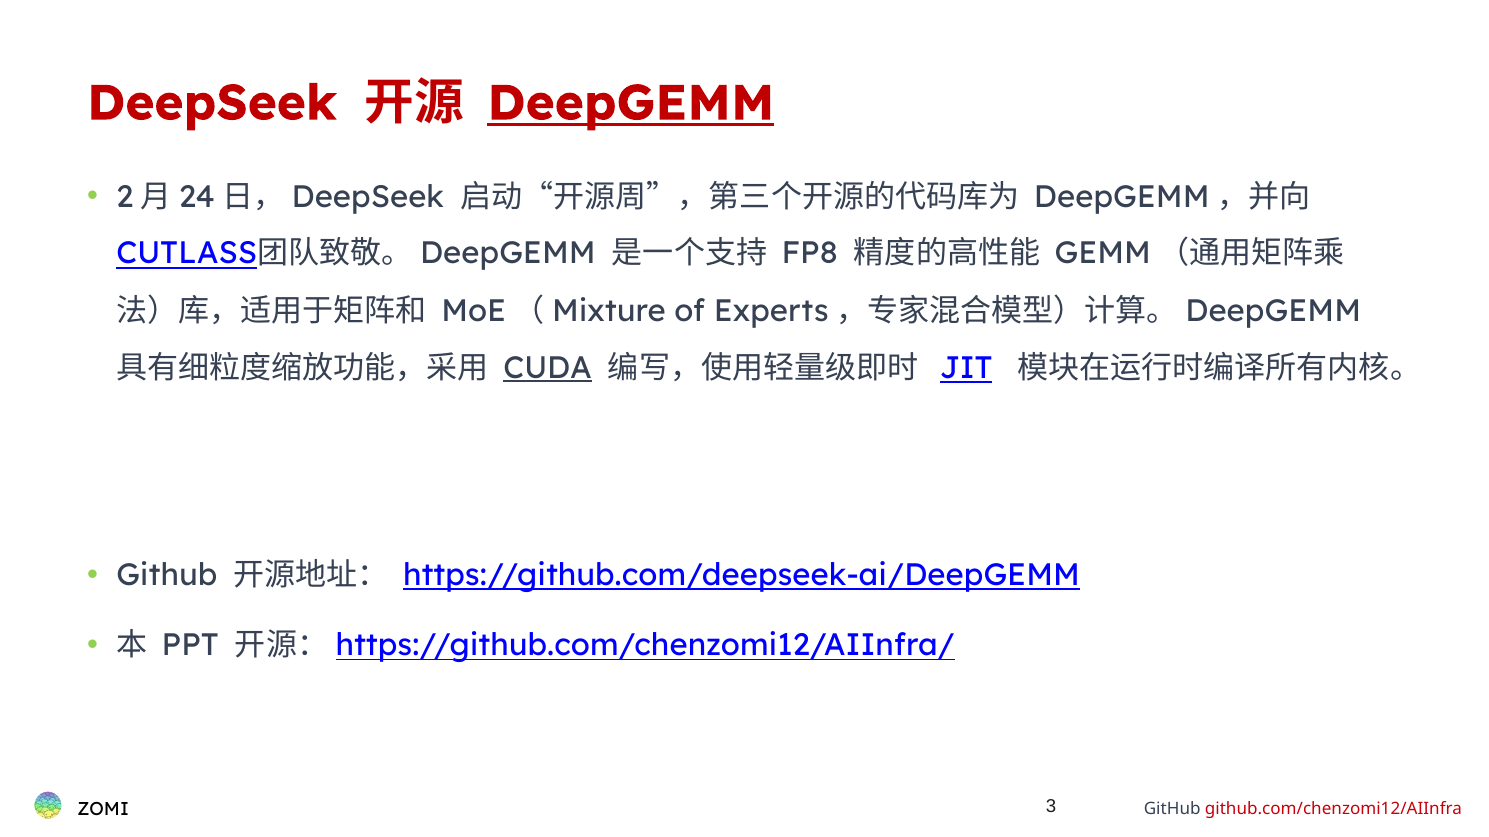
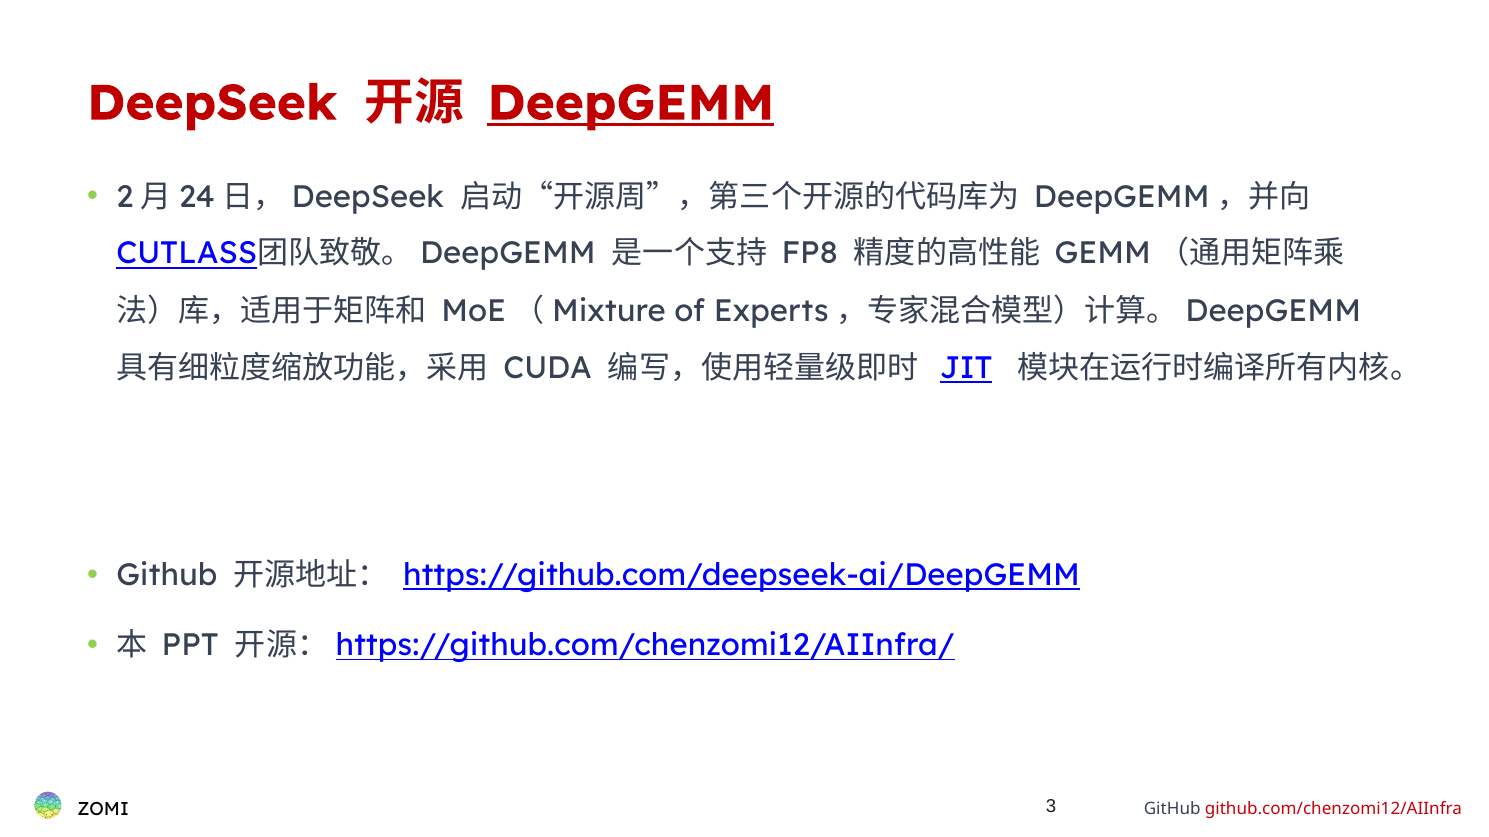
CUDA underline: present -> none (548, 368)
